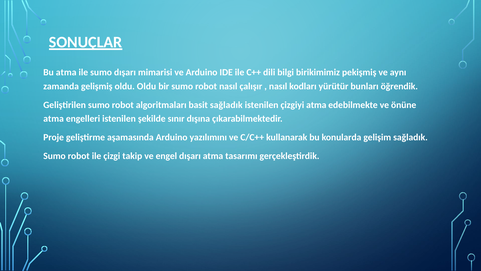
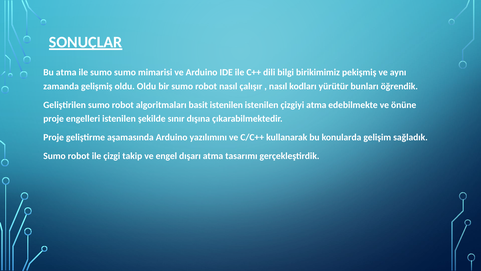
sumo dışarı: dışarı -> sumo (125, 72)
basit sağladık: sağladık -> istenilen (226, 105)
atma: atma -> proje (54, 118)
